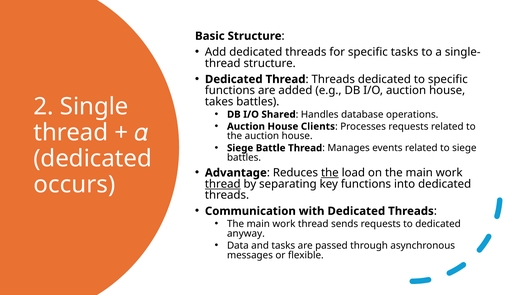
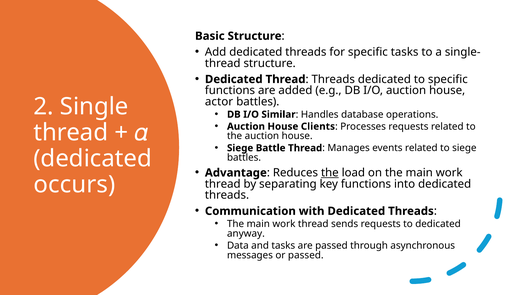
takes: takes -> actor (219, 102)
Shared: Shared -> Similar (279, 114)
thread underline: present -> none (223, 184)
or flexible: flexible -> passed (306, 255)
